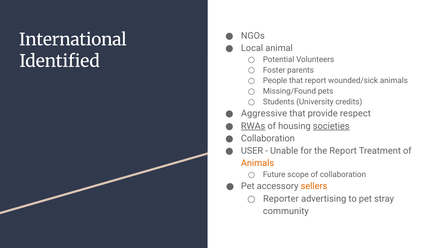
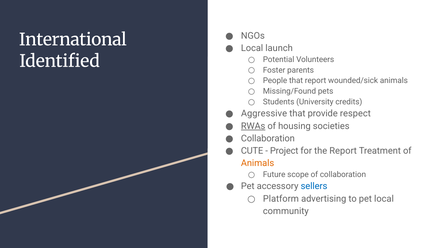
animal: animal -> launch (279, 48)
societies underline: present -> none (331, 126)
USER: USER -> CUTE (252, 151)
Unable: Unable -> Project (284, 151)
sellers colour: orange -> blue (314, 186)
Reporter: Reporter -> Platform (281, 198)
pet stray: stray -> local (384, 198)
